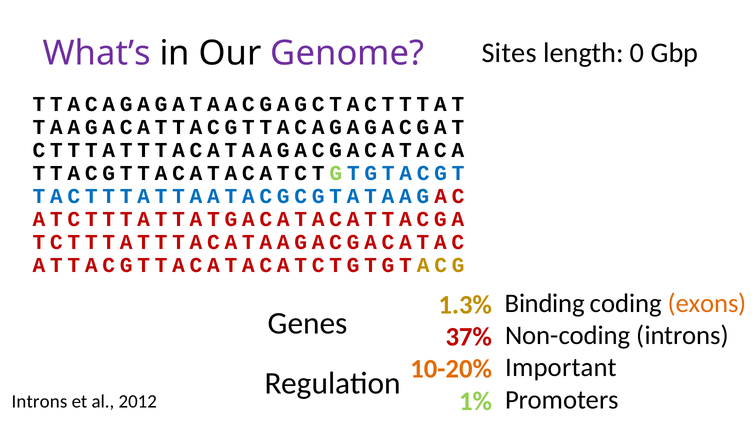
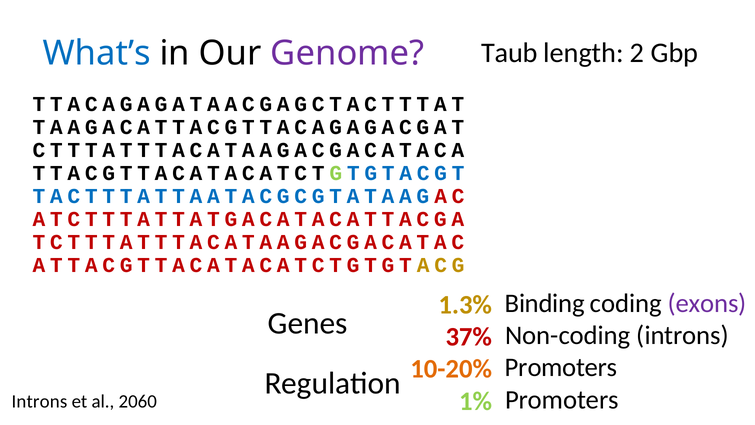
Sites: Sites -> Taub (509, 53)
0: 0 -> 2 (637, 53)
What’s colour: purple -> blue (97, 53)
exons colour: orange -> purple (707, 303)
Important: Important -> Promoters (561, 367)
2012: 2012 -> 2060 (138, 401)
